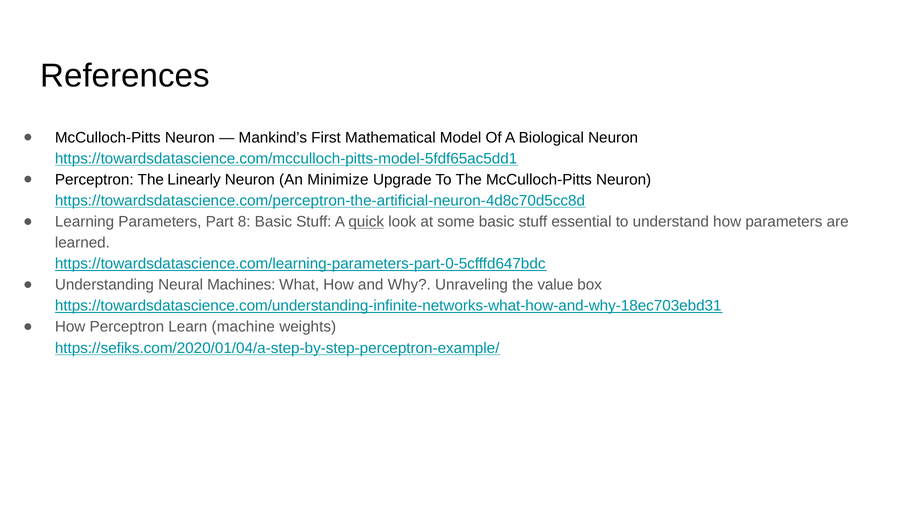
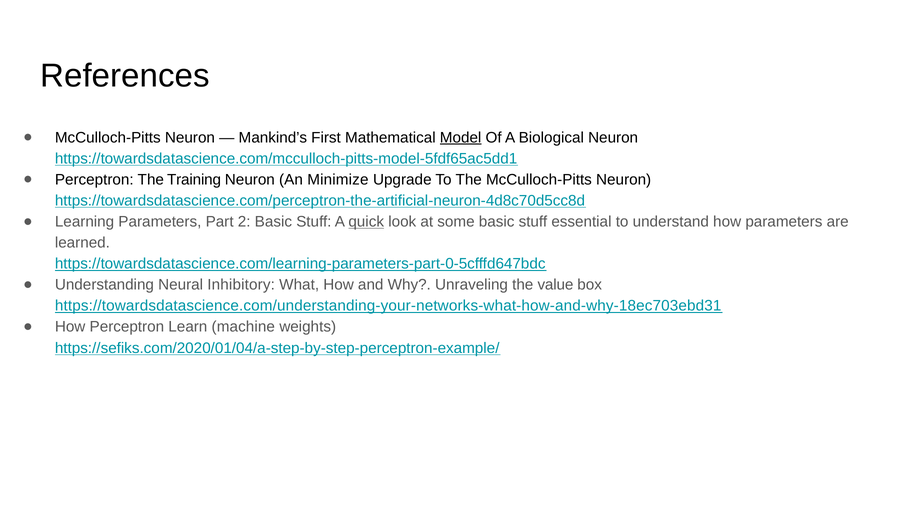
Model underline: none -> present (461, 138)
Linearly: Linearly -> Training (194, 180)
8: 8 -> 2 (244, 222)
Machines: Machines -> Inhibitory (241, 285)
https://towardsdatascience.com/understanding-infinite-networks-what-how-and-why-18ec703ebd31: https://towardsdatascience.com/understanding-infinite-networks-what-how-and-why-18ec703ebd31 -> https://towardsdatascience.com/understanding-your-networks-what-how-and-why-18ec703ebd31 (388, 306)
